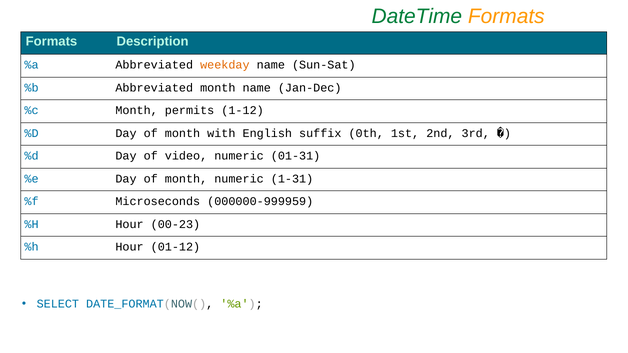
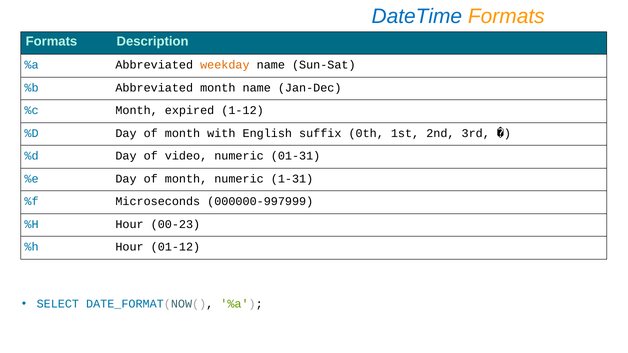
DateTime colour: green -> blue (417, 16)
permits: permits -> expired (190, 110)
000000-999959: 000000-999959 -> 000000-997999 (260, 202)
